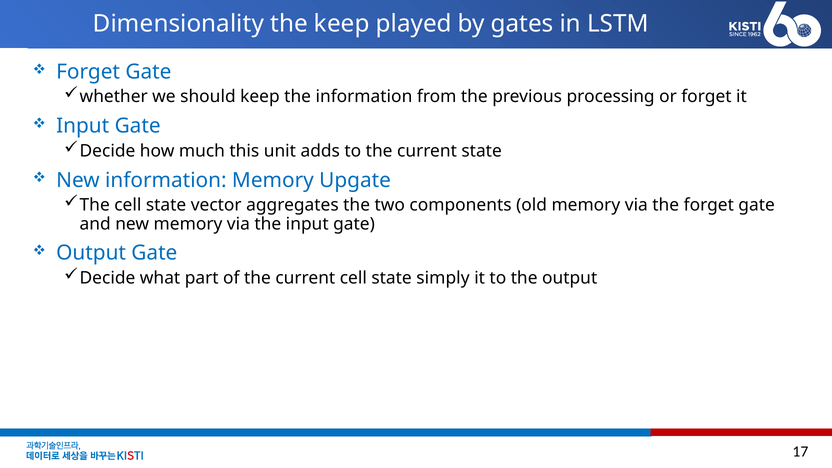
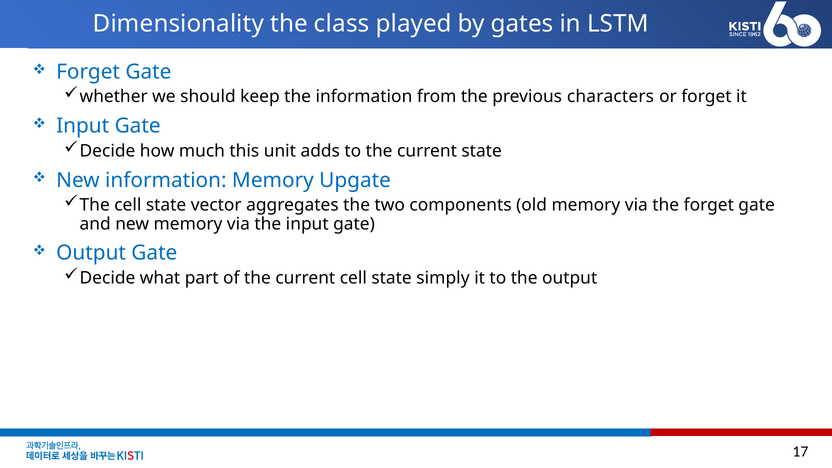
the keep: keep -> class (342, 24)
processing: processing -> characters (610, 97)
